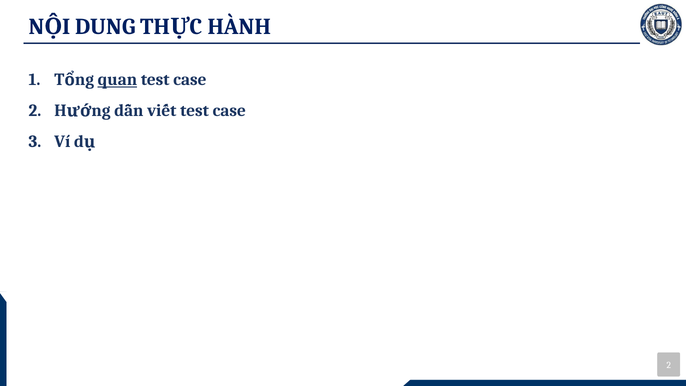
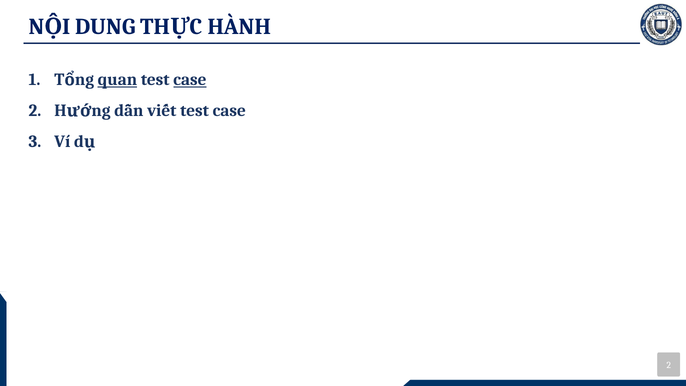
case underline: none -> present (190, 80)
